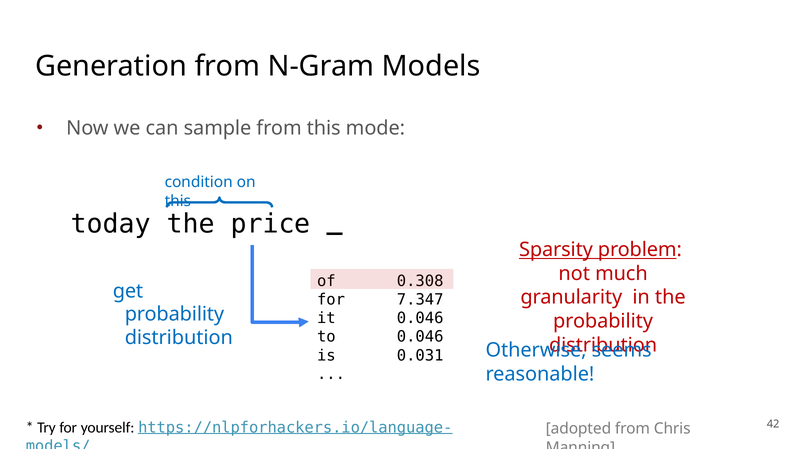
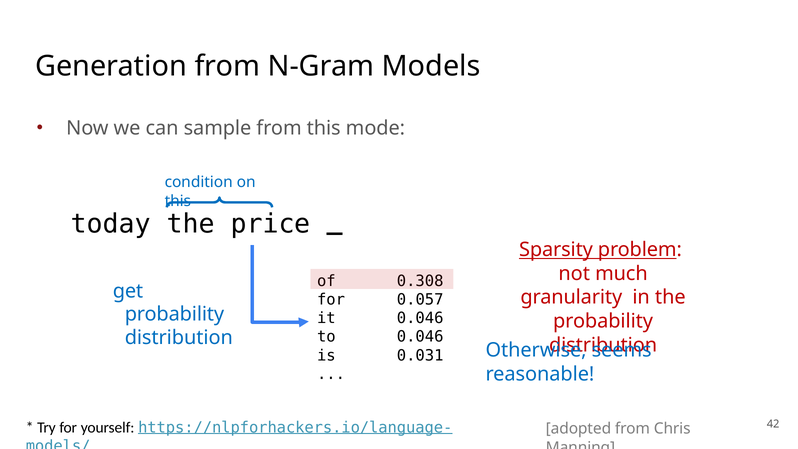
7.347: 7.347 -> 0.057 (420, 299)
